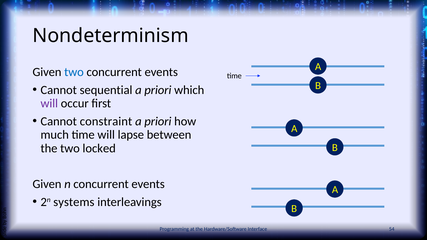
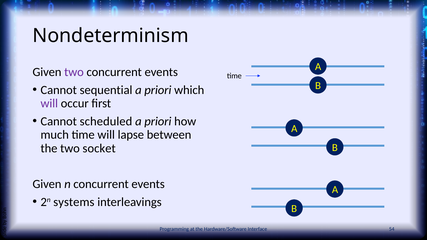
two colour: blue -> purple (74, 72)
constraint: constraint -> scheduled (106, 121)
locked: locked -> socket (99, 148)
